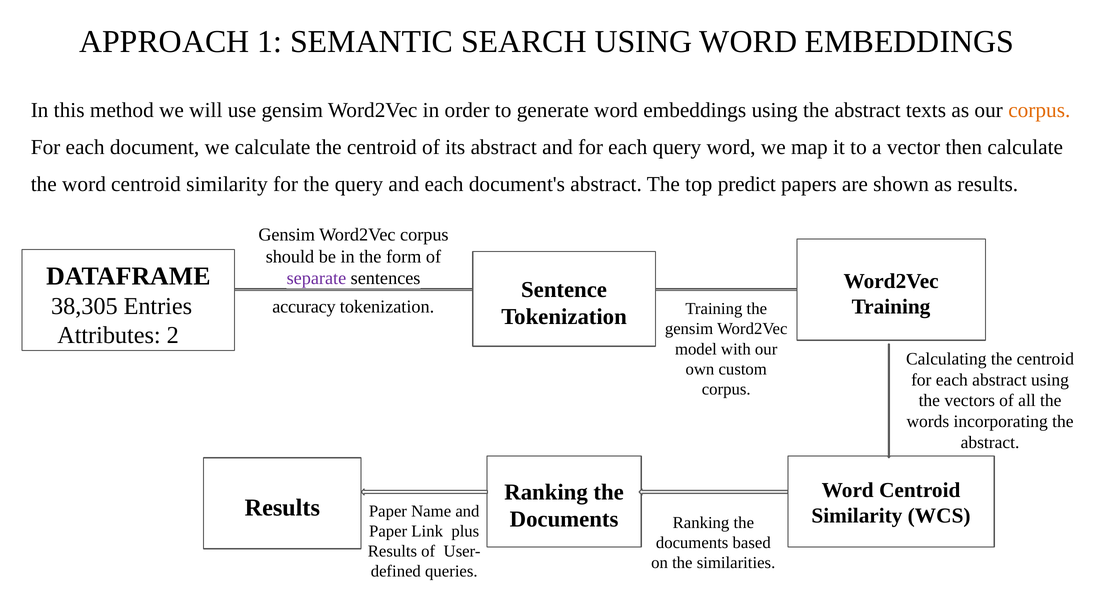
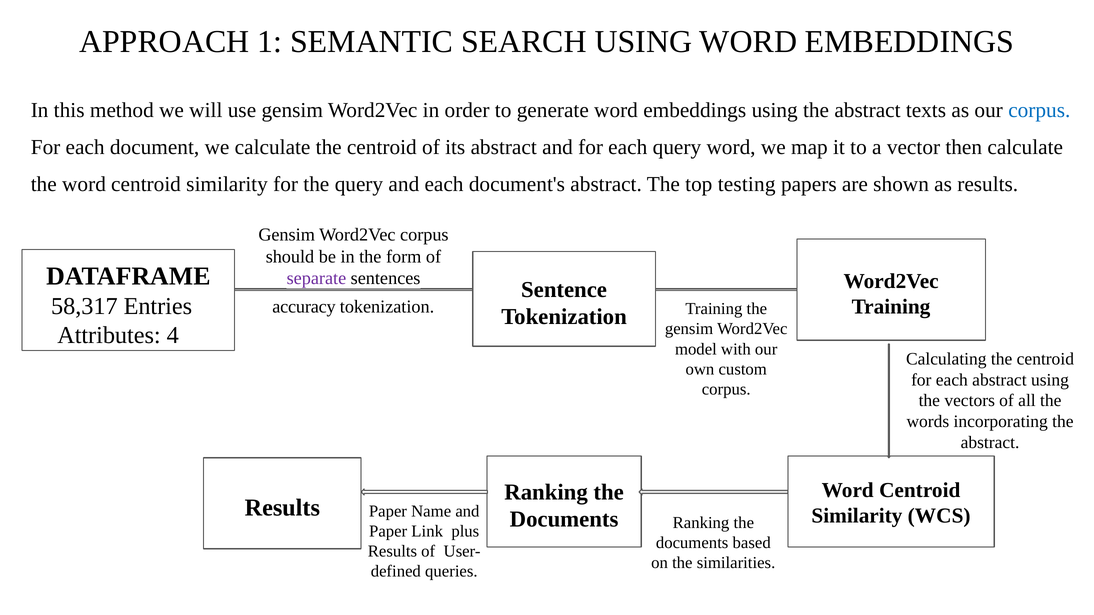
corpus colour: orange -> blue (1039, 110)
predict: predict -> testing (747, 184)
38,305: 38,305 -> 58,317 (84, 307)
2: 2 -> 4 (173, 336)
